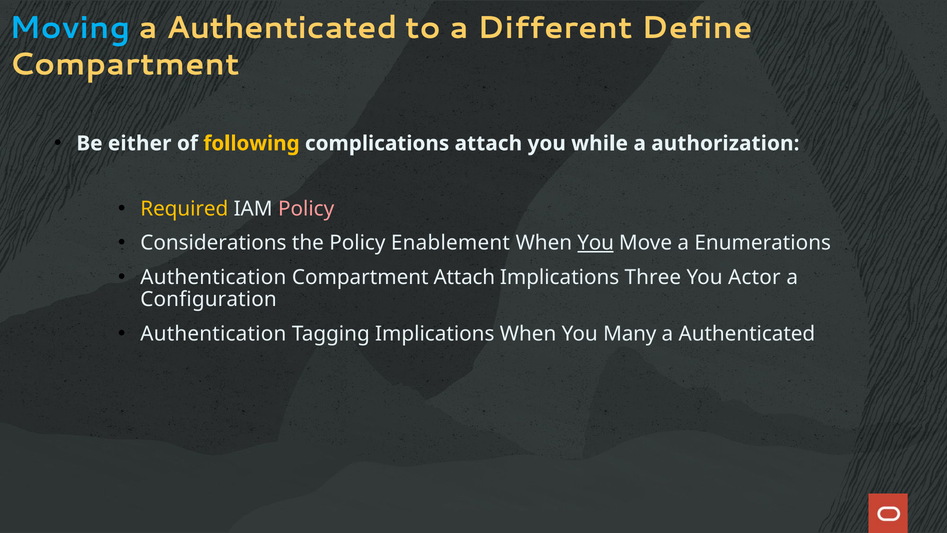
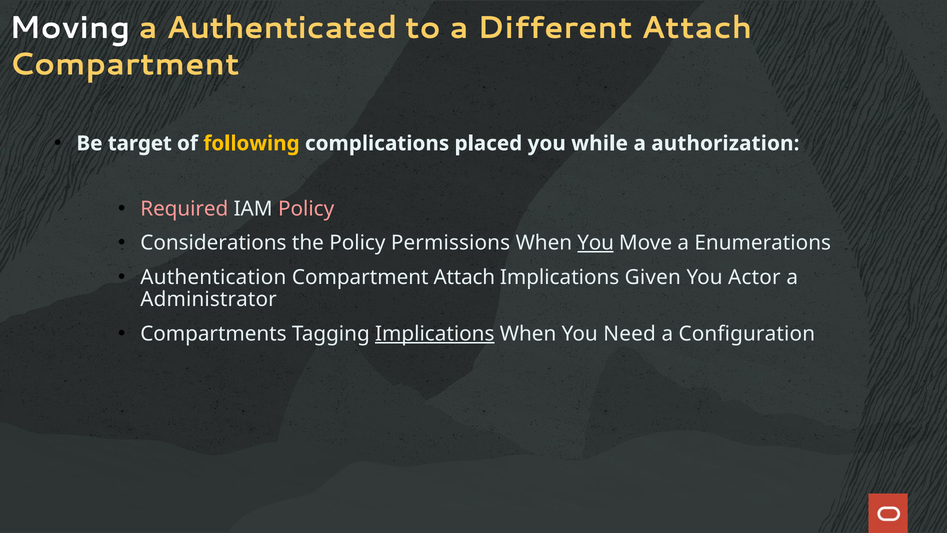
Moving colour: light blue -> white (70, 28)
Different Define: Define -> Attach (697, 28)
either: either -> target (140, 143)
complications attach: attach -> placed (488, 143)
Required colour: yellow -> pink (184, 209)
Enablement: Enablement -> Permissions (450, 243)
Three: Three -> Given (653, 277)
Configuration: Configuration -> Administrator (209, 299)
Authentication: Authentication -> Compartments (213, 334)
Implications underline: none -> present (435, 334)
Many: Many -> Need (630, 334)
Authenticated: Authenticated -> Configuration (747, 334)
